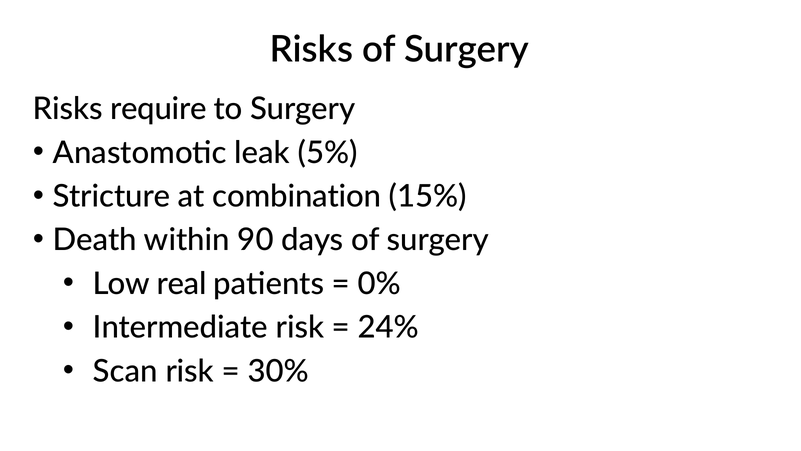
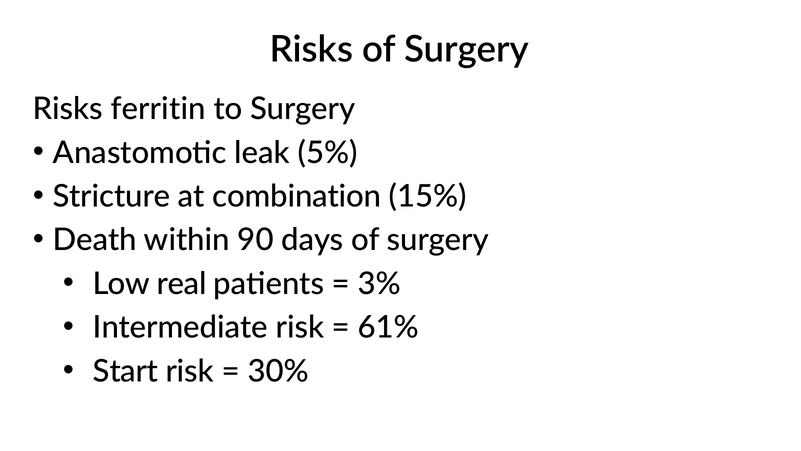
require: require -> ferritin (158, 109)
0%: 0% -> 3% (379, 284)
24%: 24% -> 61% (388, 327)
Scan: Scan -> Start (125, 371)
